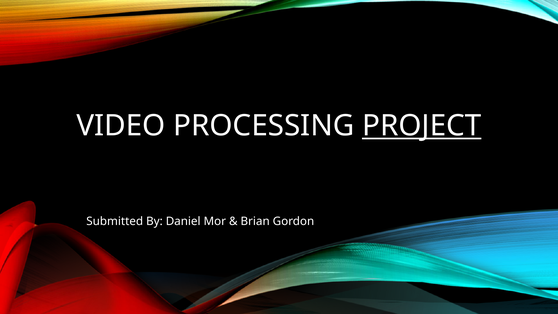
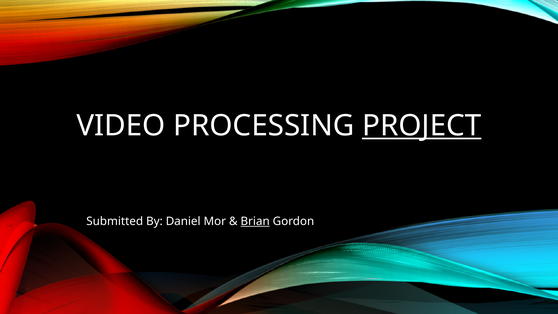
Brian underline: none -> present (255, 221)
